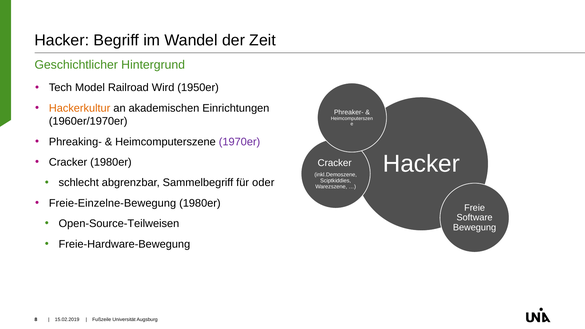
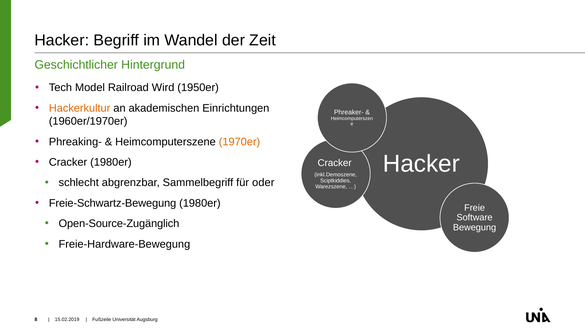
1970er colour: purple -> orange (240, 142)
Freie-Einzelne-Bewegung: Freie-Einzelne-Bewegung -> Freie-Schwartz-Bewegung (113, 203)
Open-Source-Teilweisen: Open-Source-Teilweisen -> Open-Source-Zugänglich (119, 224)
